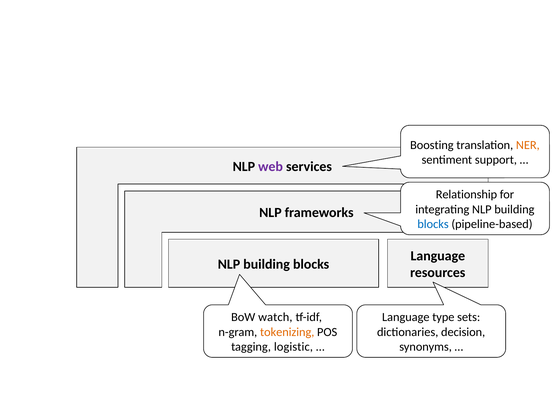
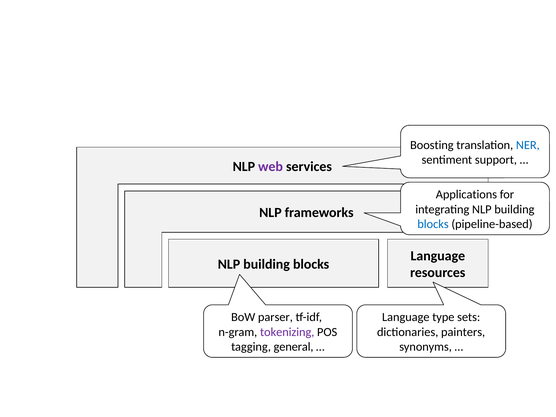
NER colour: orange -> blue (528, 145)
Relationship: Relationship -> Applications (466, 195)
watch: watch -> parser (275, 317)
tokenizing colour: orange -> purple (287, 332)
decision: decision -> painters (463, 332)
logistic: logistic -> general (294, 347)
